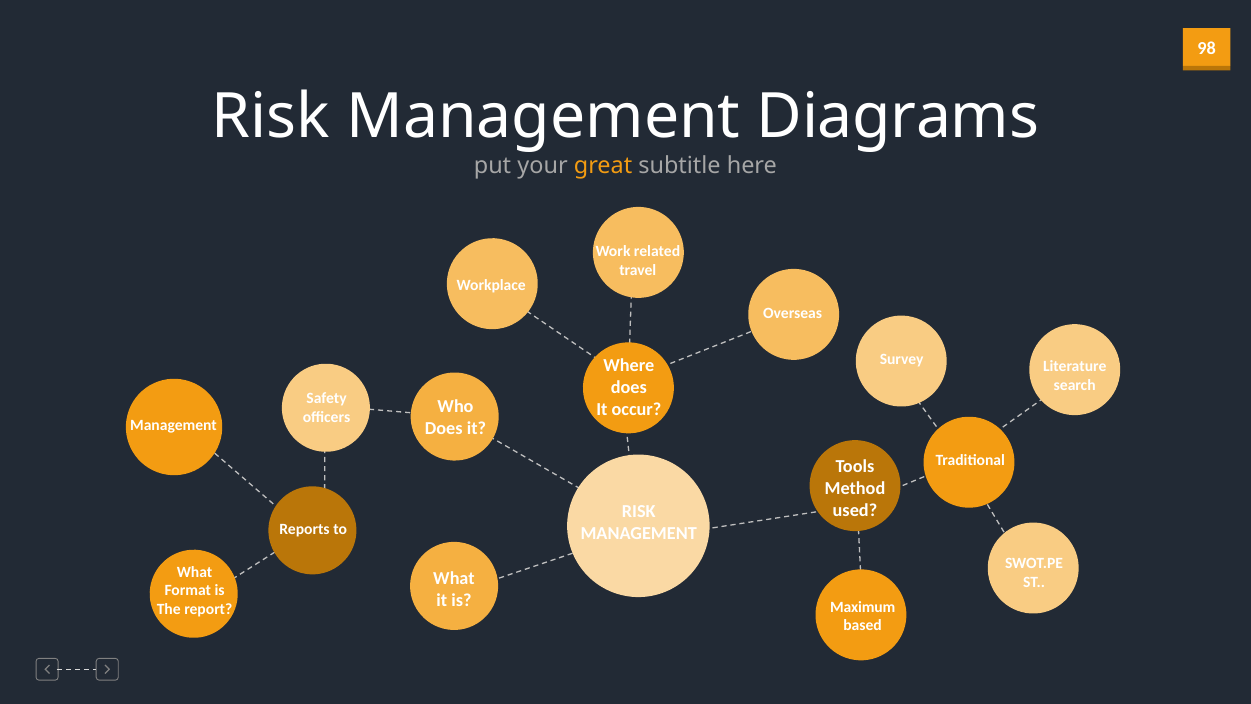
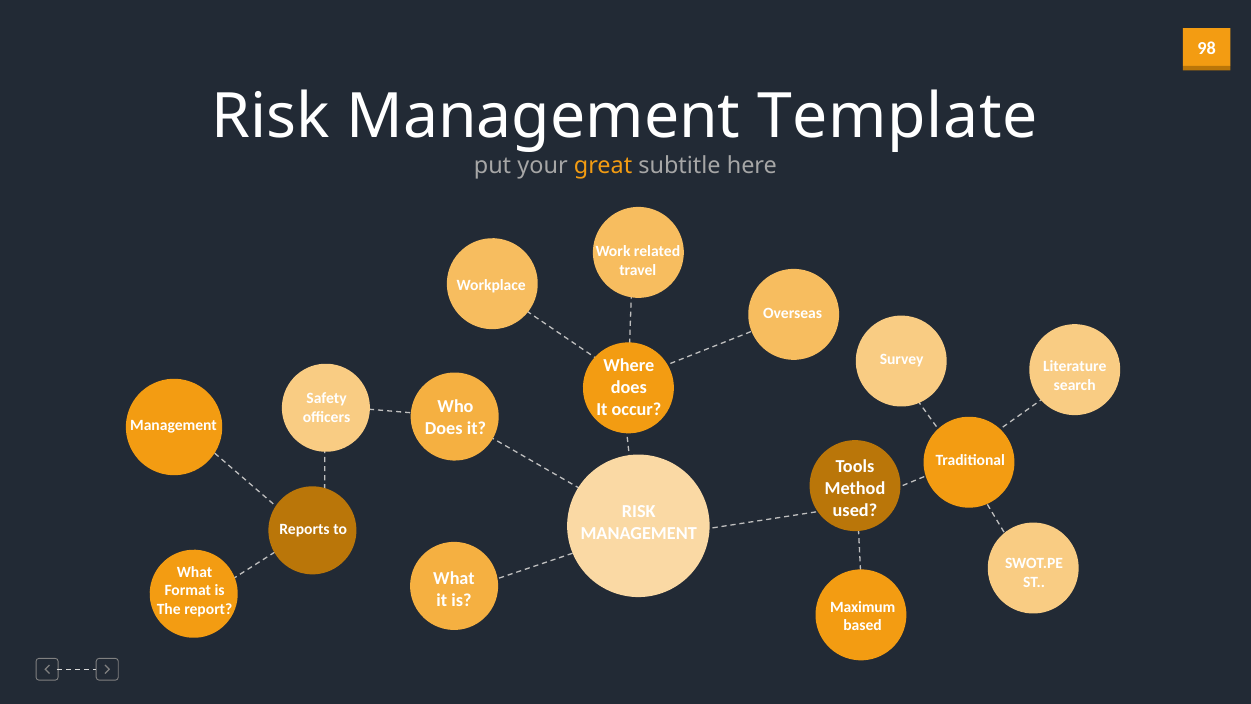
Diagrams: Diagrams -> Template (897, 116)
